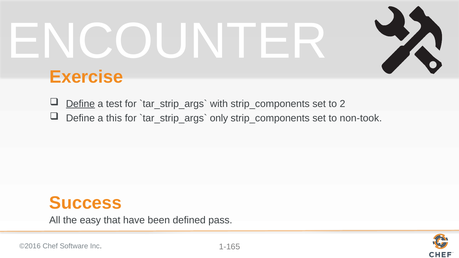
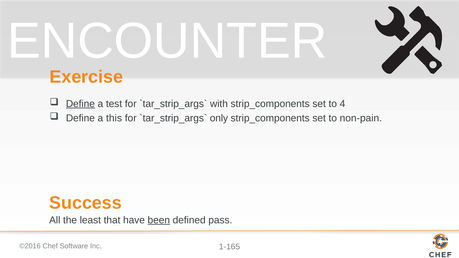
2: 2 -> 4 (343, 104)
non-took: non-took -> non-pain (361, 118)
easy: easy -> least (90, 220)
been underline: none -> present (159, 220)
